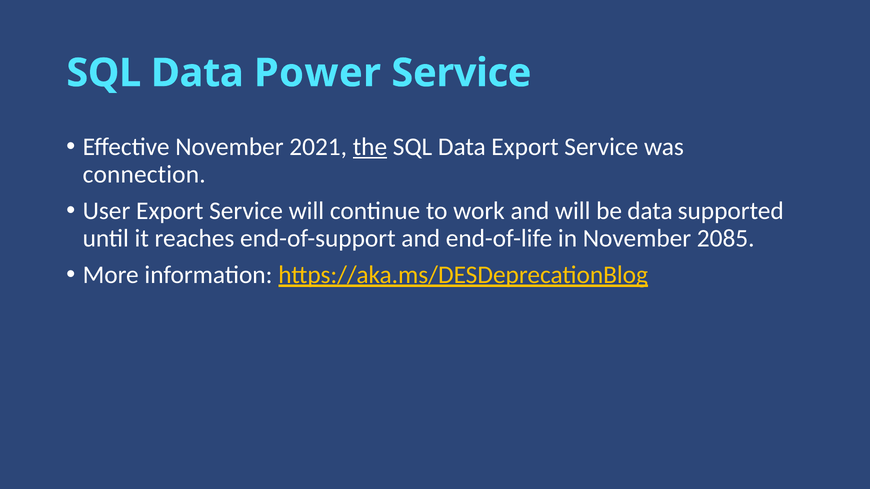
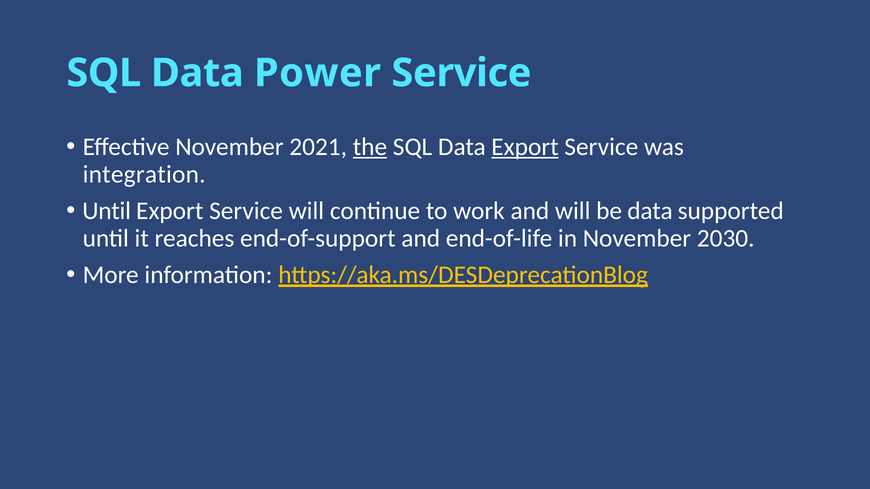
Export underline: none -> present (525, 147)
connection: connection -> integration (144, 175)
User: User -> Until (107, 211)
2085: 2085 -> 2030 (726, 238)
